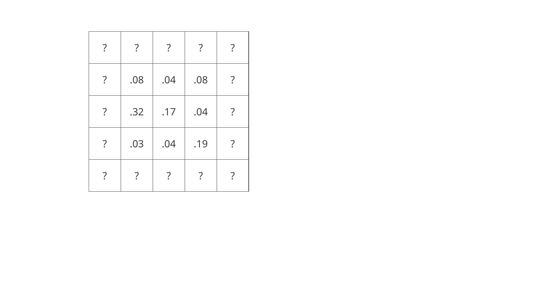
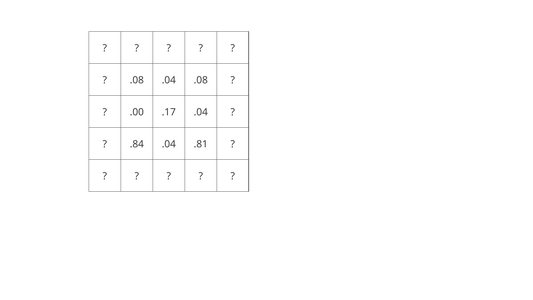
.32: .32 -> .00 (137, 112)
.03: .03 -> .84 (137, 144)
.19: .19 -> .81 (201, 144)
